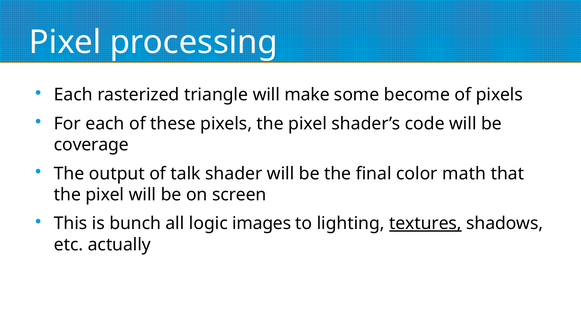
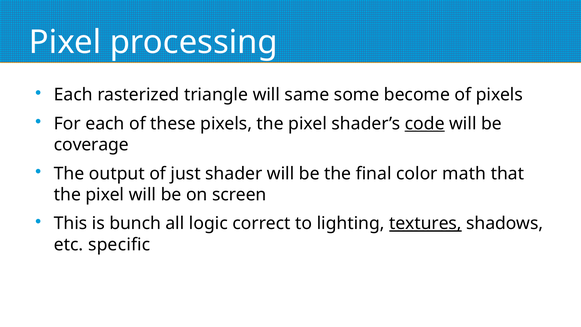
make: make -> same (307, 95)
code underline: none -> present (425, 124)
talk: talk -> just (186, 173)
images: images -> correct (262, 223)
actually: actually -> specific (119, 244)
